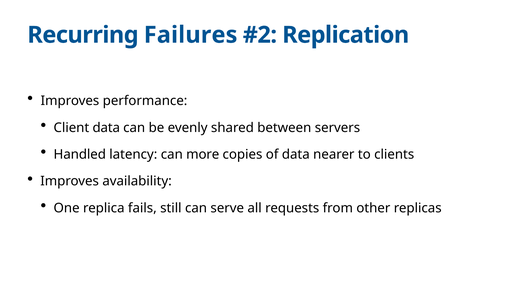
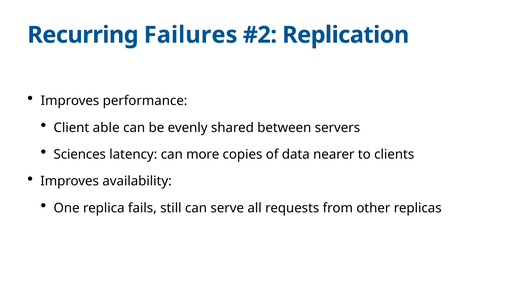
Client data: data -> able (106, 127)
Handled: Handled -> Sciences (80, 154)
